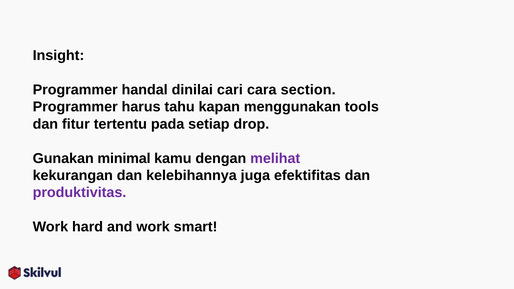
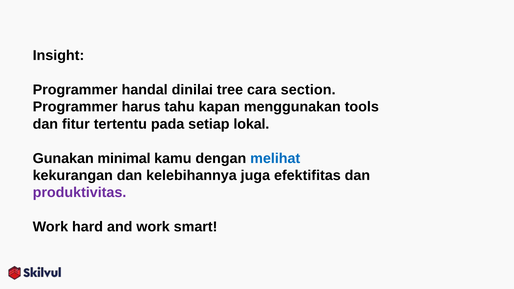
cari: cari -> tree (230, 90)
drop: drop -> lokal (251, 124)
melihat colour: purple -> blue (275, 158)
